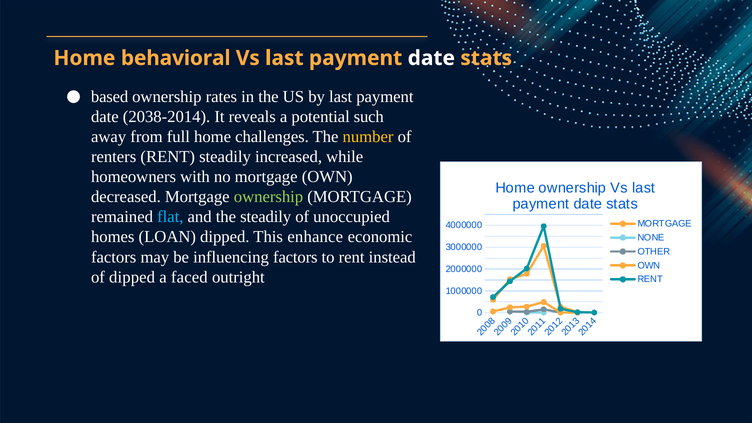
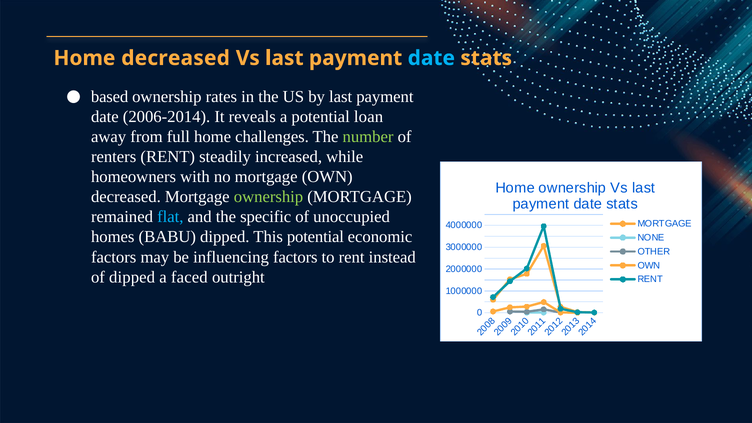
Home behavioral: behavioral -> decreased (176, 58)
date colour: white -> light blue (431, 58)
2038-2014: 2038-2014 -> 2006-2014 (167, 117)
such: such -> loan (369, 117)
number colour: yellow -> light green (368, 137)
the steadily: steadily -> specific (266, 217)
LOAN: LOAN -> BABU (167, 237)
This enhance: enhance -> potential (315, 237)
